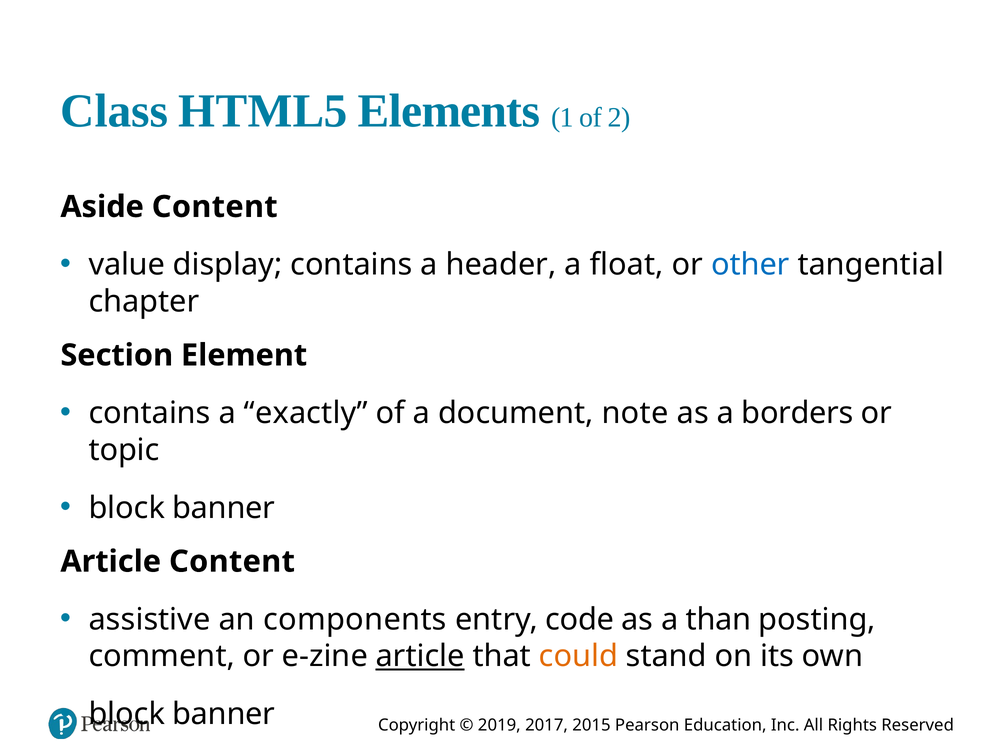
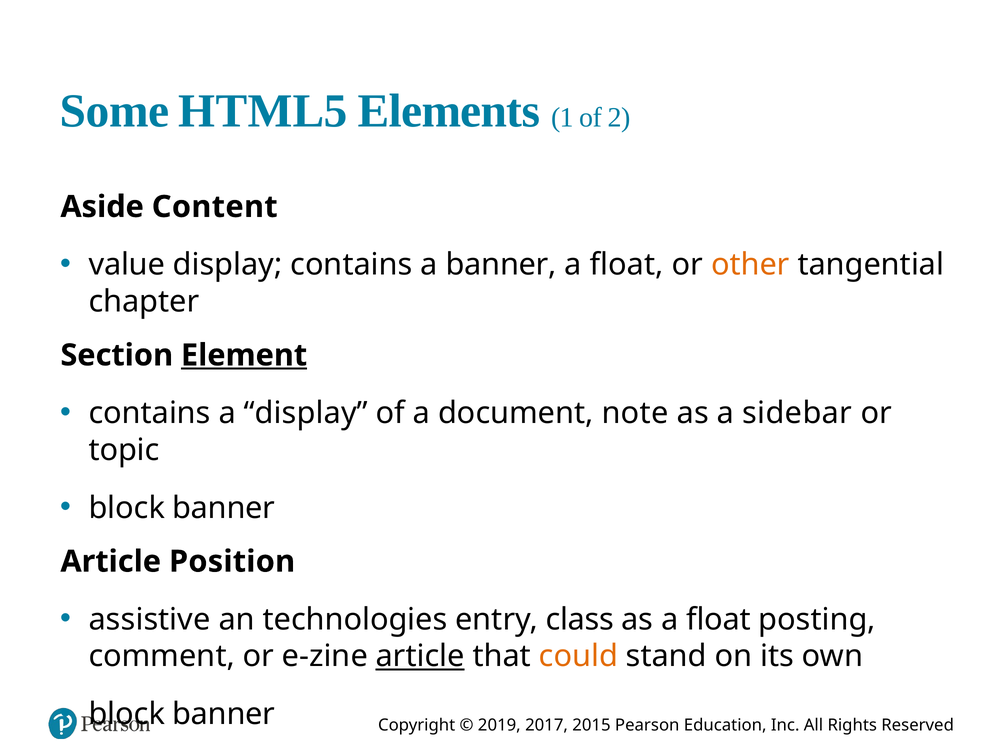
Class: Class -> Some (114, 111)
a header: header -> banner (501, 265)
other colour: blue -> orange (750, 265)
Element underline: none -> present (244, 355)
a exactly: exactly -> display (306, 413)
borders: borders -> sidebar (797, 413)
Article Content: Content -> Position (232, 562)
components: components -> technologies (355, 620)
code: code -> class (580, 620)
as a than: than -> float (718, 620)
